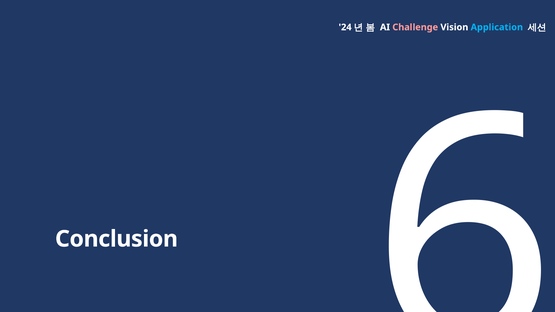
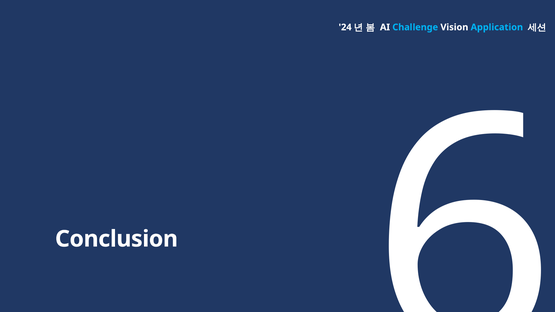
Challenge colour: pink -> light blue (415, 27)
